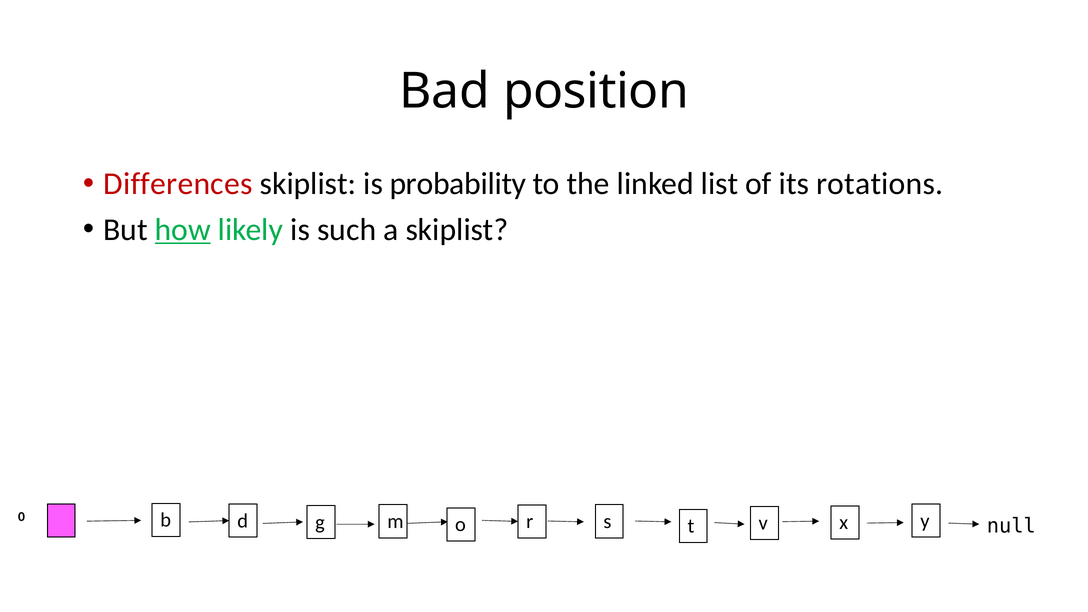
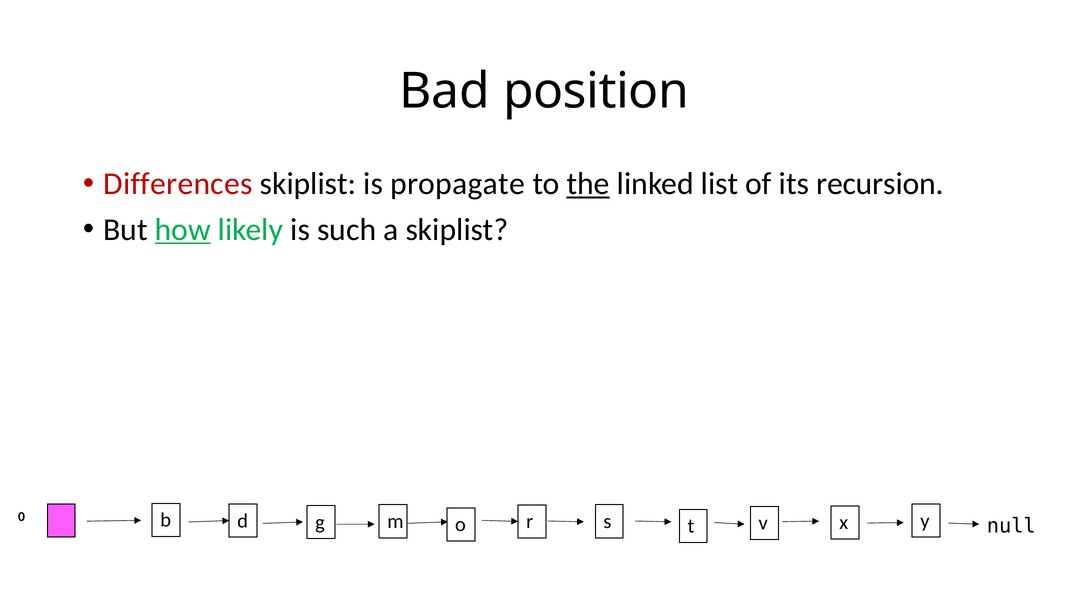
probability: probability -> propagate (458, 184)
the underline: none -> present (588, 184)
rotations: rotations -> recursion (880, 184)
